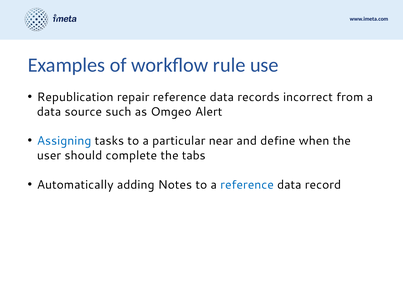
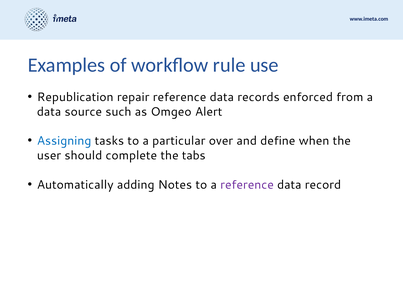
incorrect: incorrect -> enforced (308, 97)
near: near -> over (221, 141)
reference colour: blue -> purple (247, 185)
